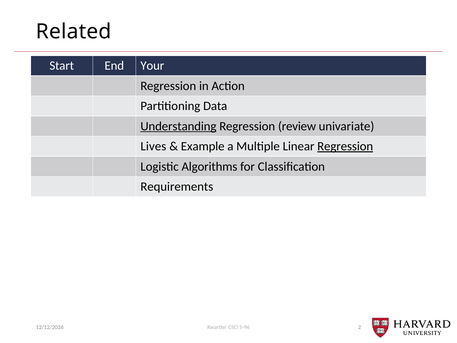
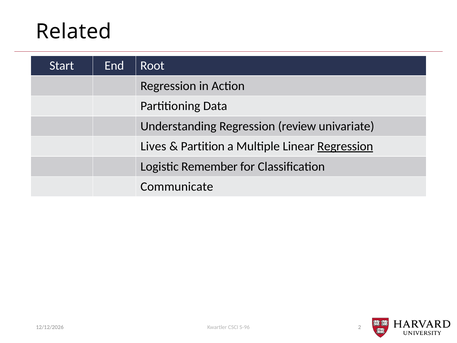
Your: Your -> Root (152, 66)
Understanding underline: present -> none (178, 126)
Example: Example -> Partition (203, 146)
Algorithms: Algorithms -> Remember (209, 166)
Requirements: Requirements -> Communicate (177, 187)
